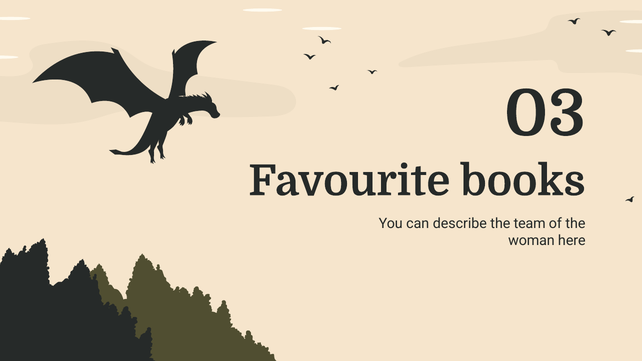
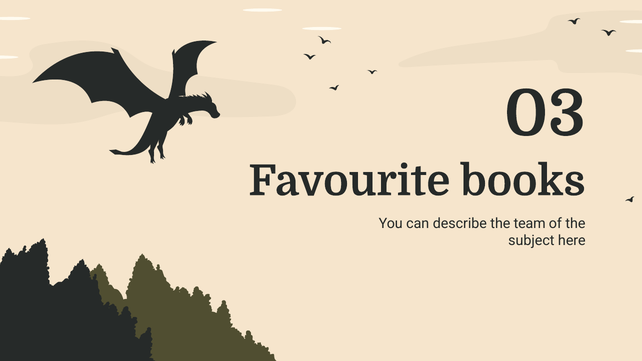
woman: woman -> subject (531, 241)
